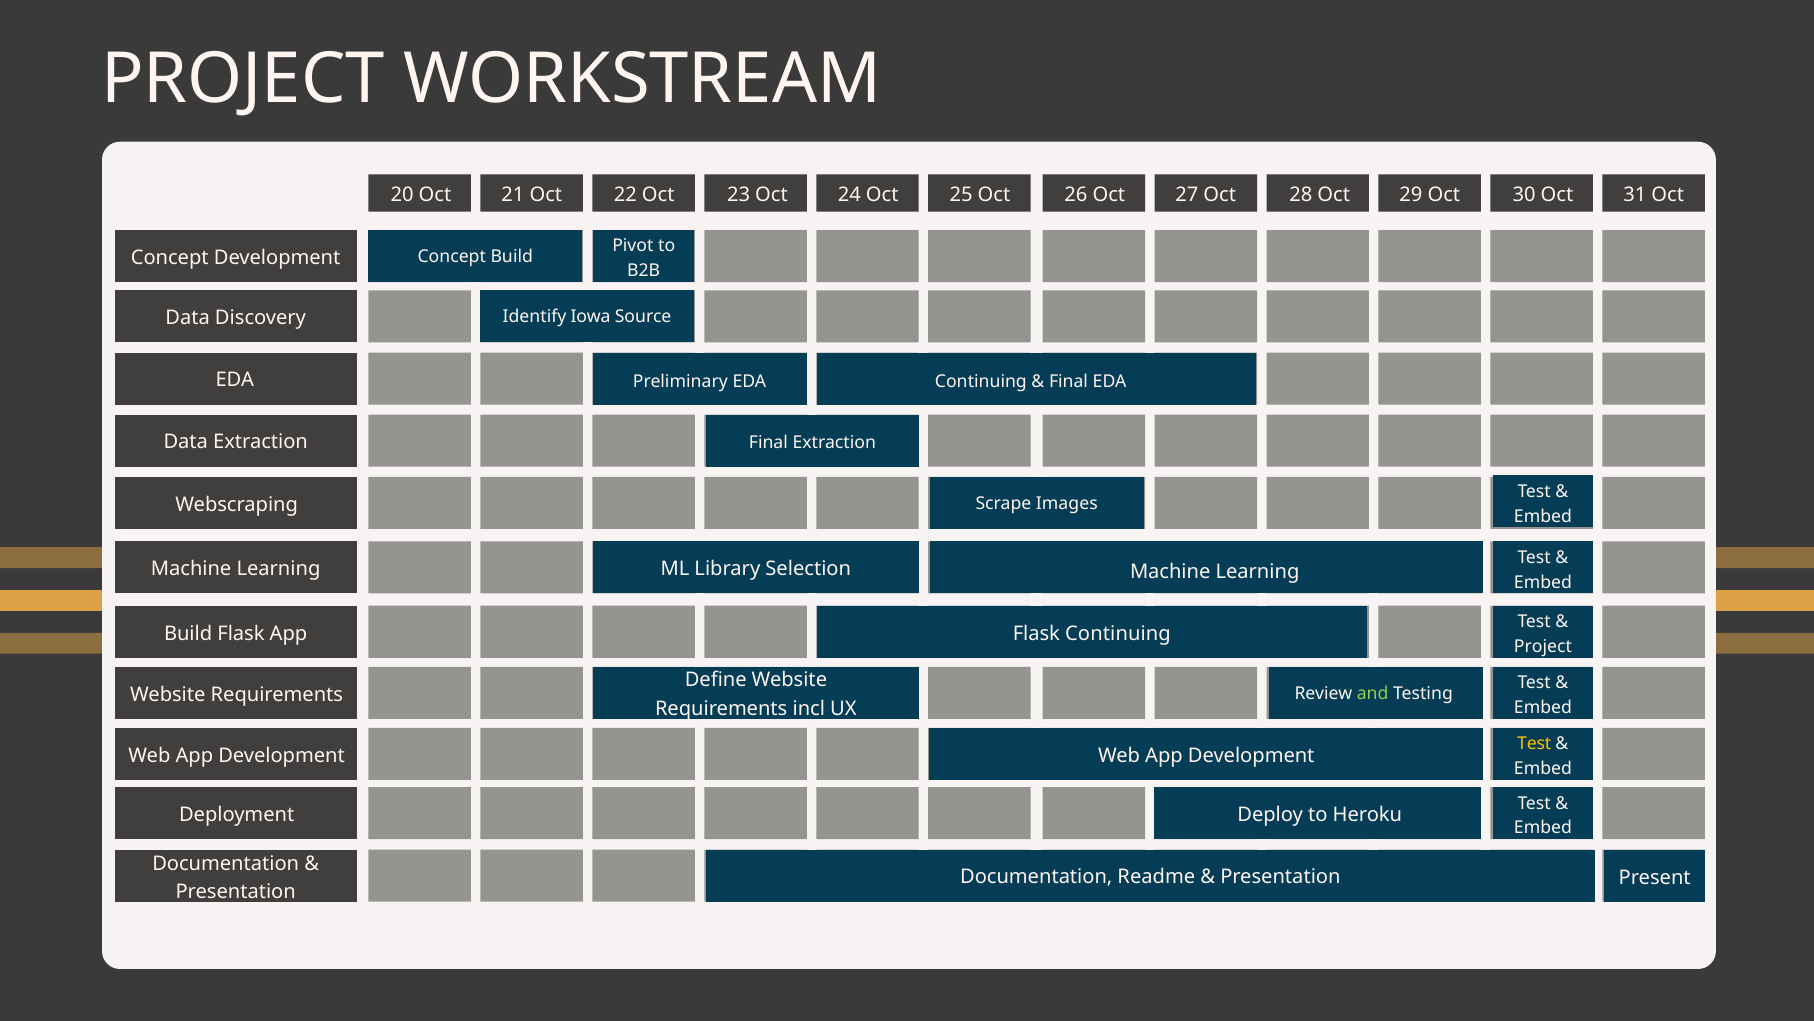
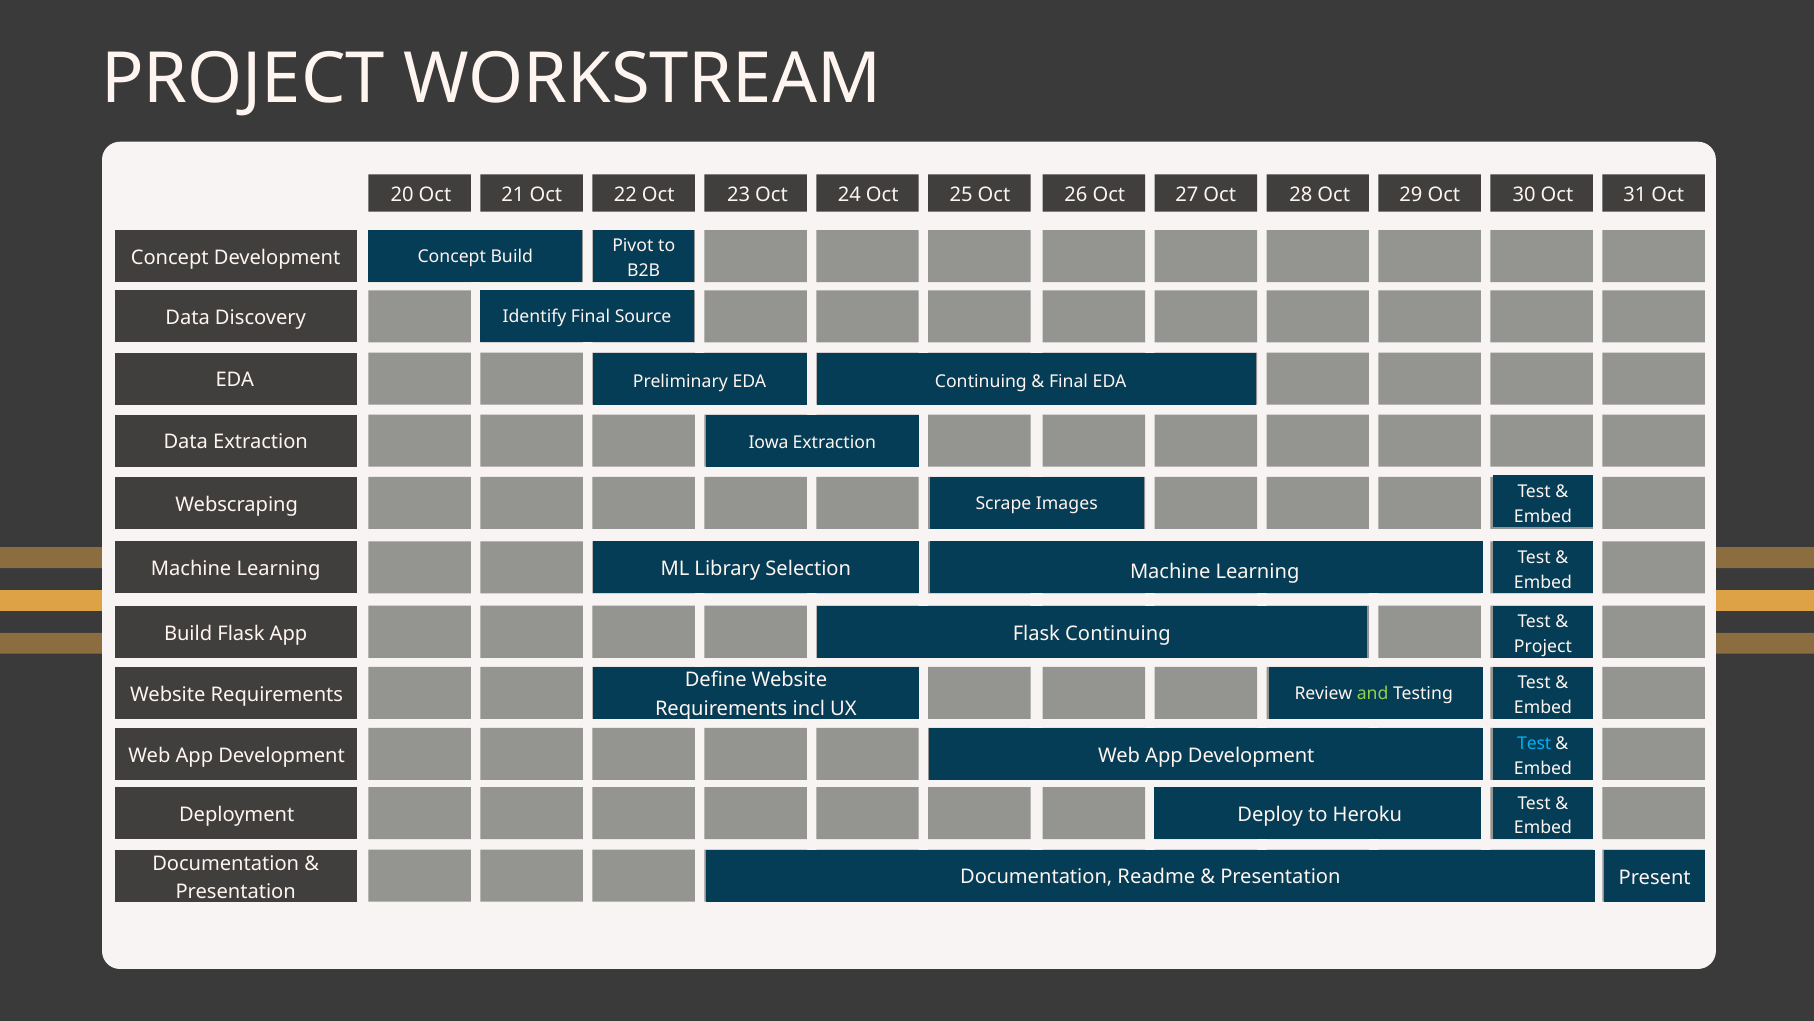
Identify Iowa: Iowa -> Final (591, 317)
Extraction Final: Final -> Iowa (768, 442)
Test colour: yellow -> light blue (1534, 744)
